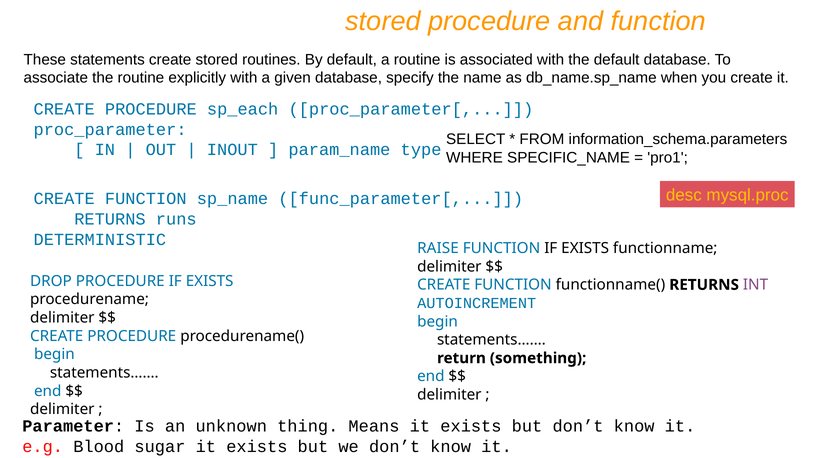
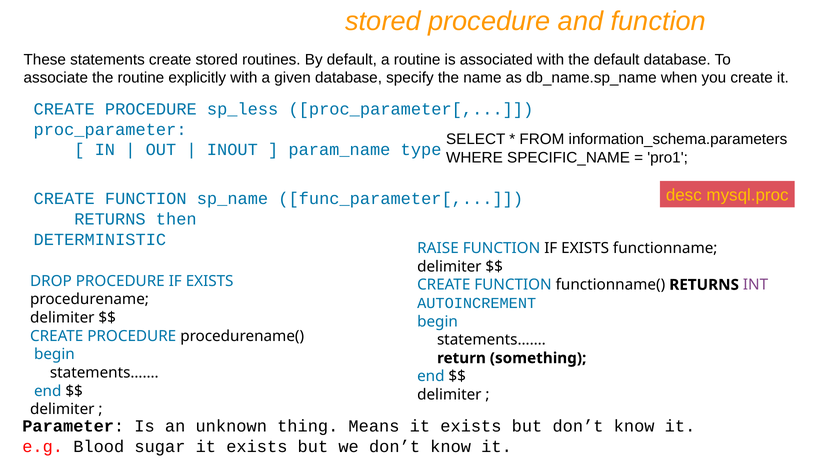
sp_each: sp_each -> sp_less (243, 109)
runs: runs -> then (176, 219)
